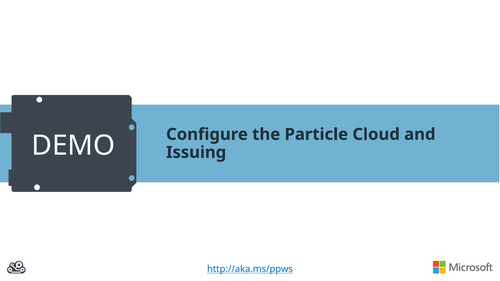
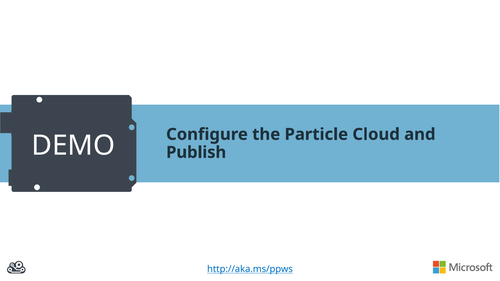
Issuing: Issuing -> Publish (196, 152)
